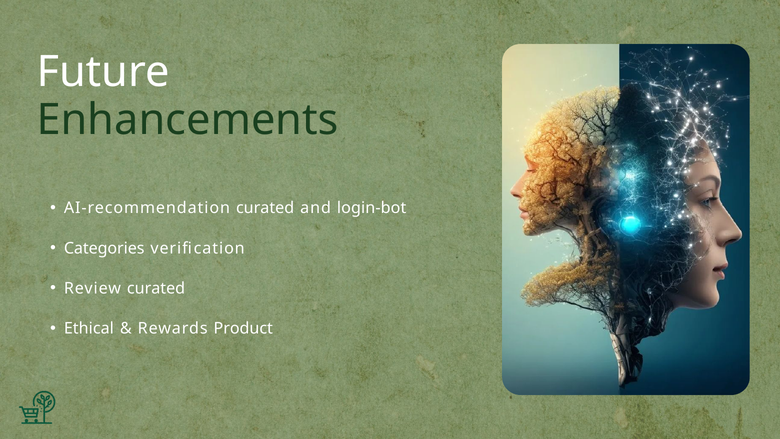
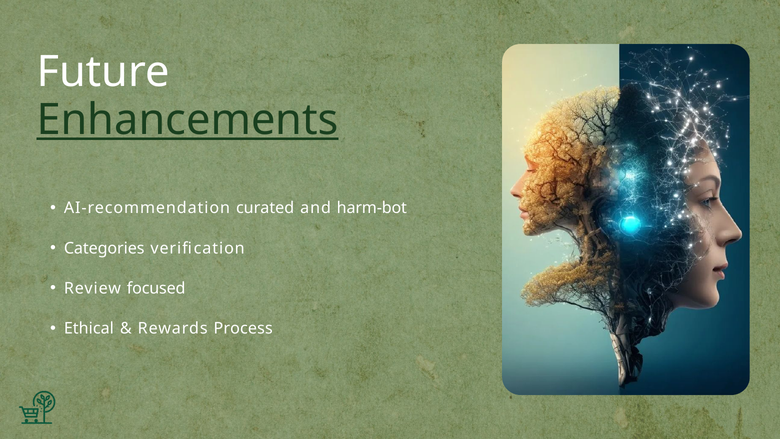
Enhancements underline: none -> present (188, 120)
login-bot: login-bot -> harm-bot (372, 208)
Review curated: curated -> focused (156, 288)
Product: Product -> Process (243, 328)
